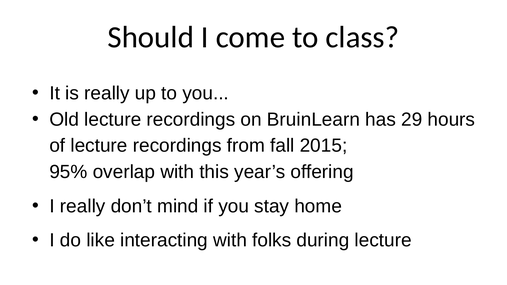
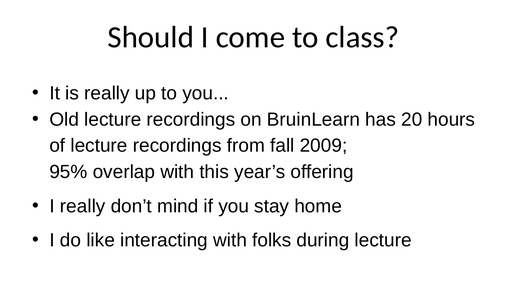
29: 29 -> 20 (412, 119)
2015: 2015 -> 2009 (323, 146)
